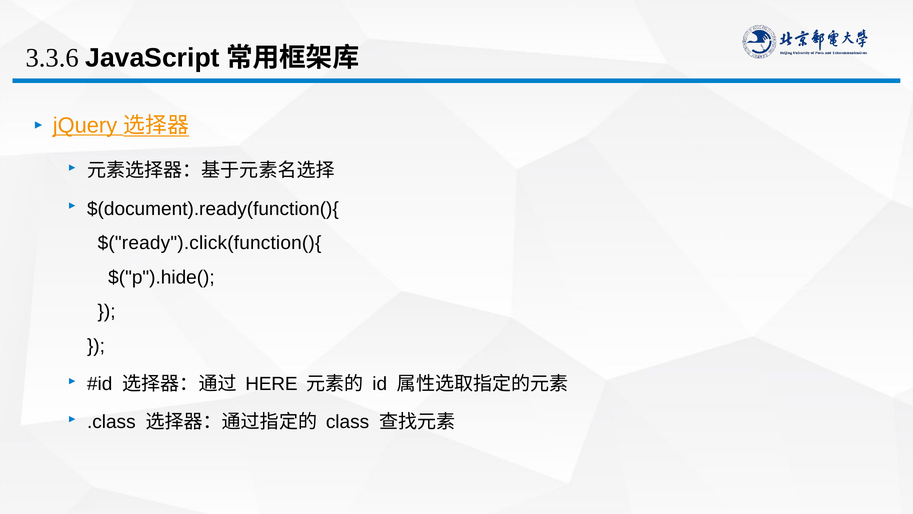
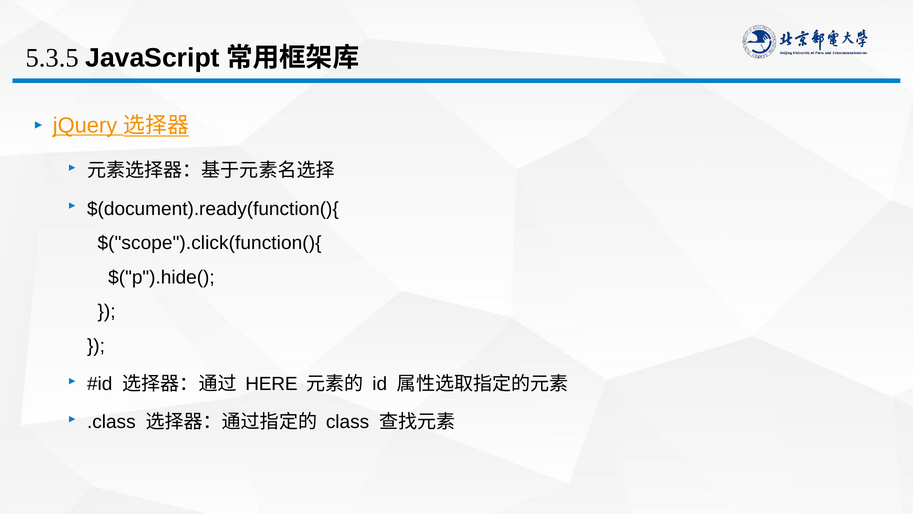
3.3.6: 3.3.6 -> 5.3.5 (52, 58)
$("ready").click(function(){: $("ready").click(function(){ -> $("scope").click(function(){ (210, 243)
